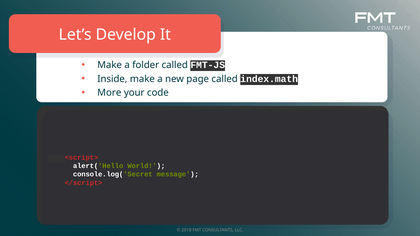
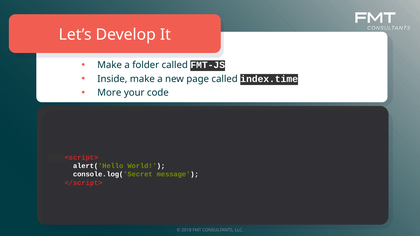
index.math: index.math -> index.time (269, 79)
